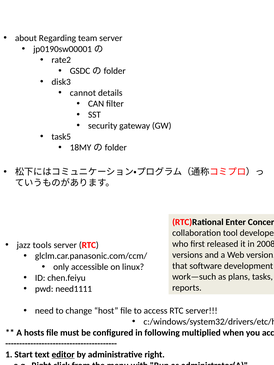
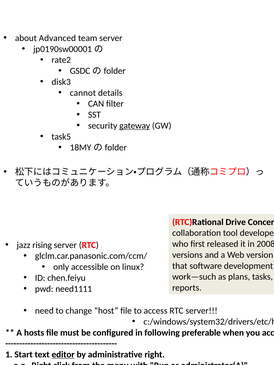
Regarding: Regarding -> Advanced (57, 38)
gateway underline: none -> present (135, 126)
Enter: Enter -> Drive (236, 222)
tools: tools -> rising (42, 245)
multiplied: multiplied -> preferable (201, 333)
